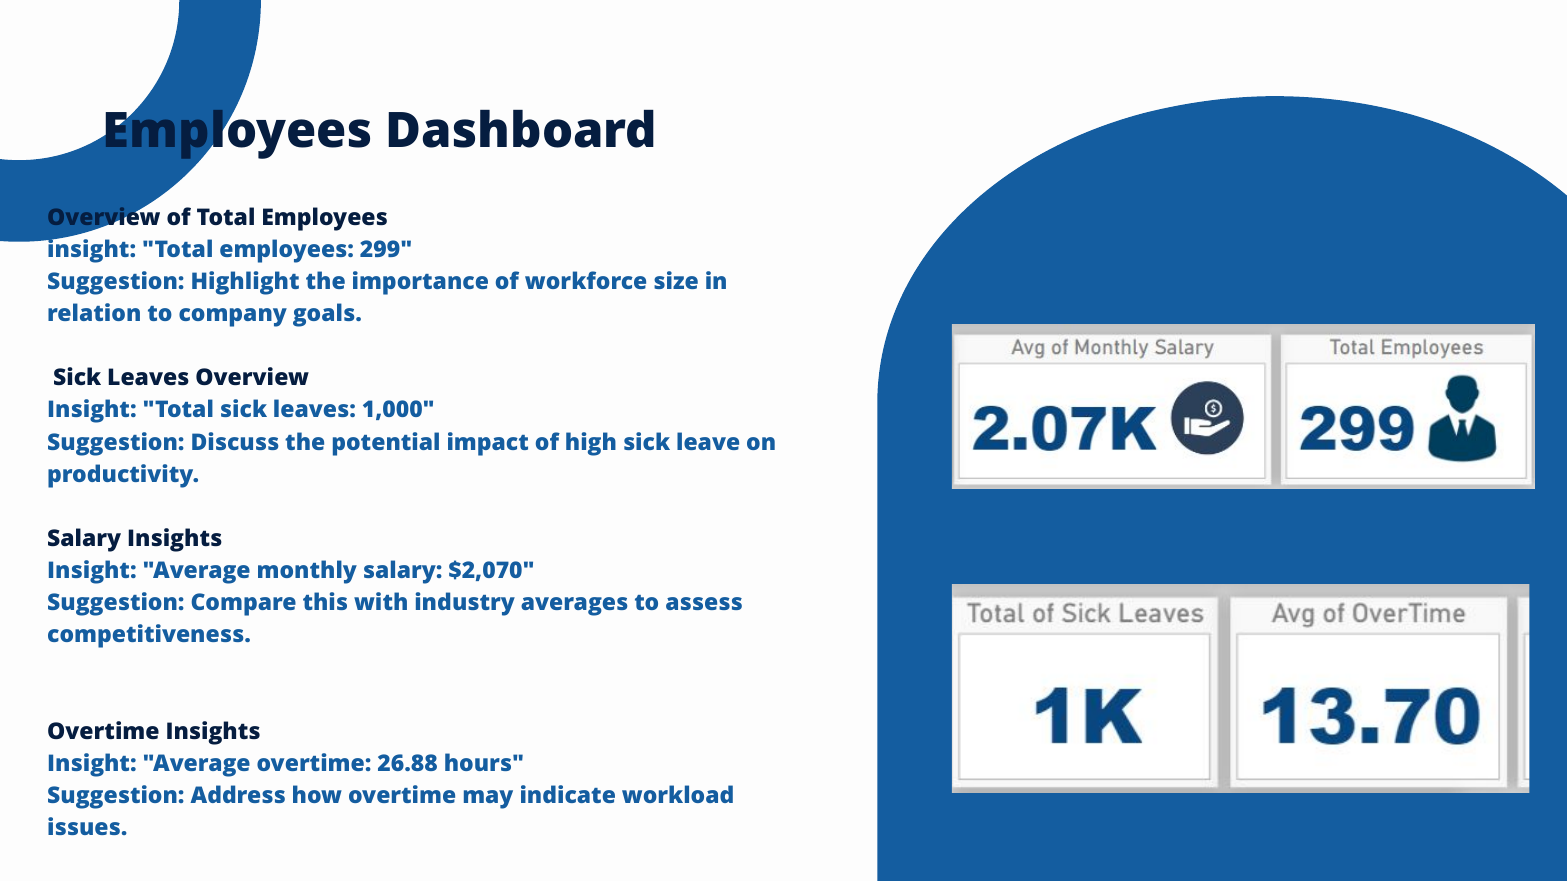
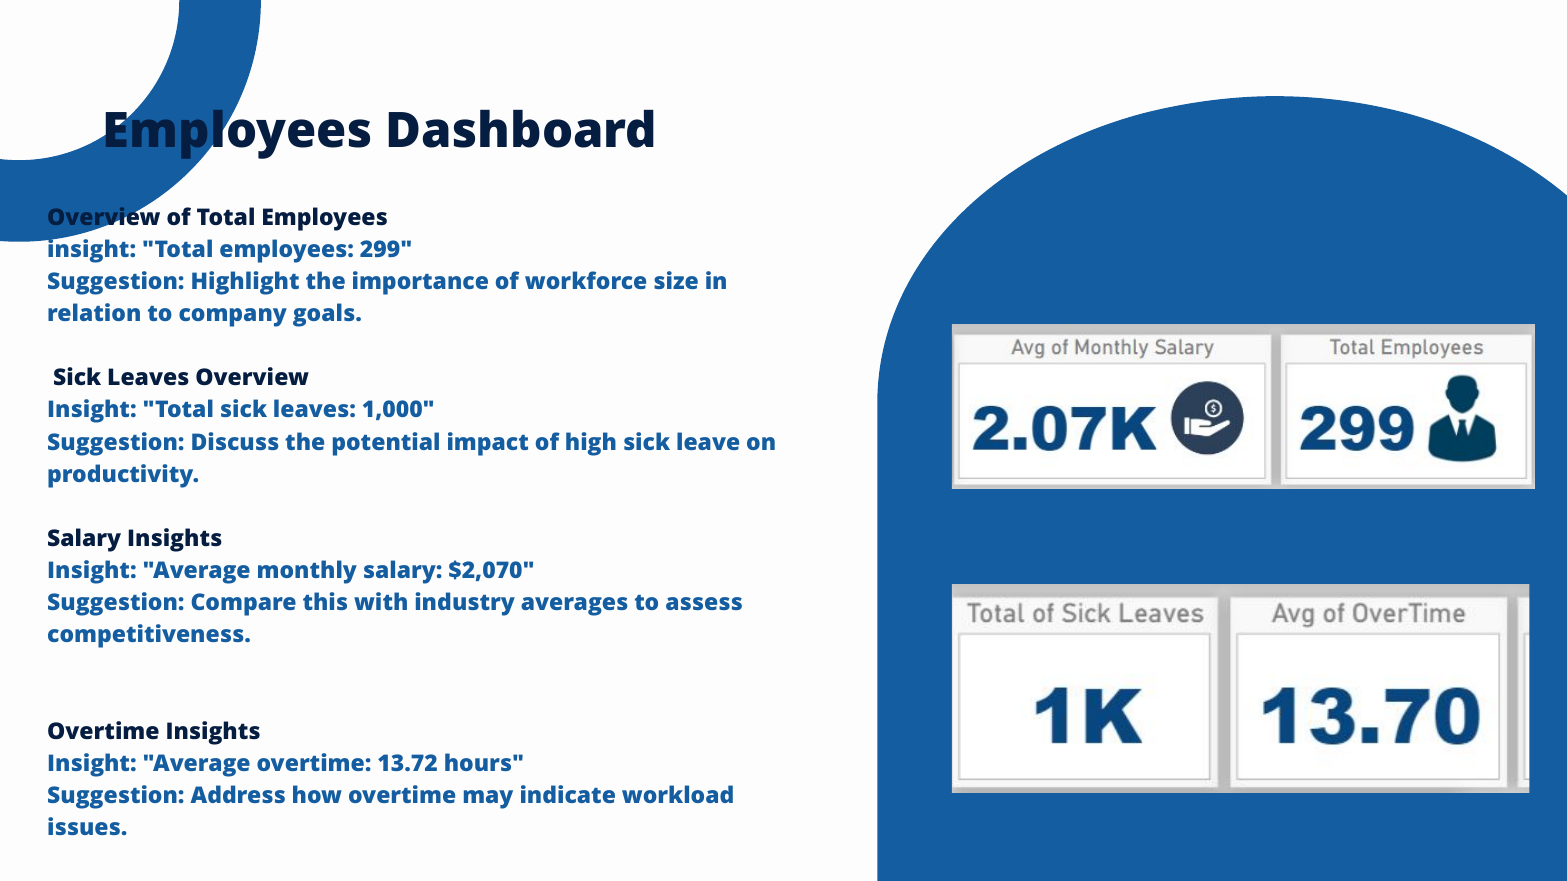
26.88: 26.88 -> 13.72 (408, 764)
